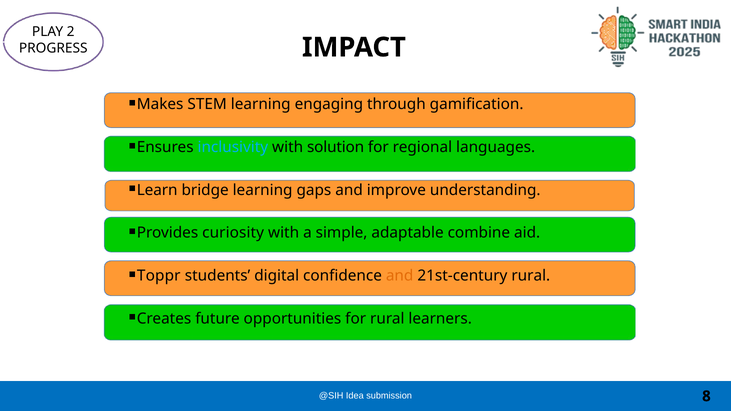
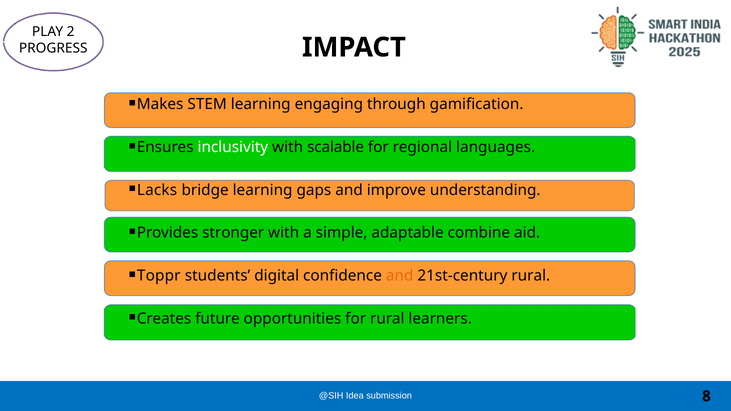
inclusivity colour: light blue -> white (233, 147)
solution: solution -> scalable (336, 147)
Learn: Learn -> Lacks (157, 190)
curiosity: curiosity -> stronger (233, 233)
